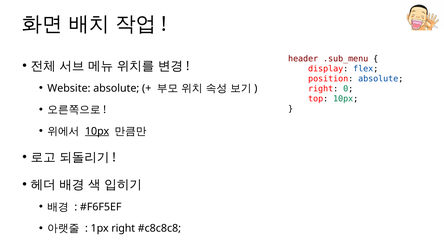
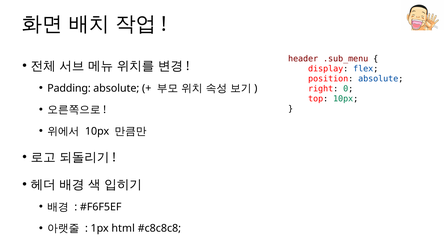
Website: Website -> Padding (69, 88)
10px underline: present -> none (97, 131)
1px right: right -> html (123, 228)
